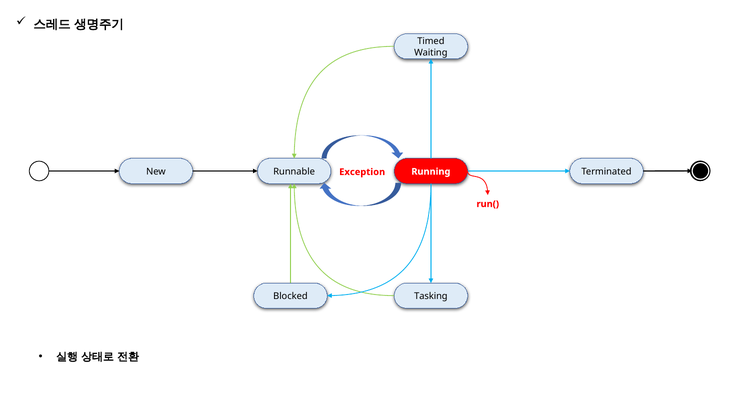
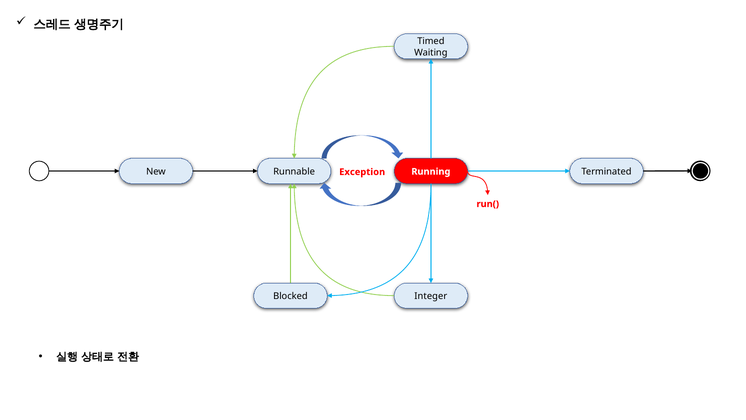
Tasking: Tasking -> Integer (431, 296)
